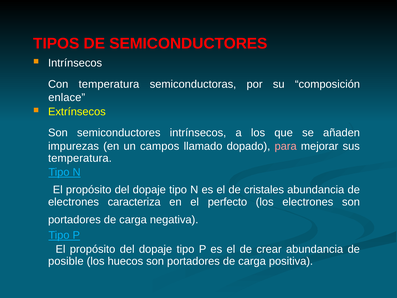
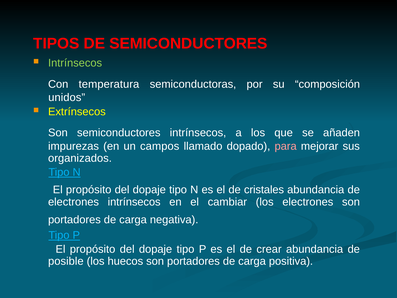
Intrínsecos colour: white -> light green (75, 63)
enlace: enlace -> unidos (67, 97)
temperatura: temperatura -> organizados (80, 158)
electrones caracteriza: caracteriza -> intrínsecos (134, 202)
perfecto: perfecto -> cambiar (227, 202)
